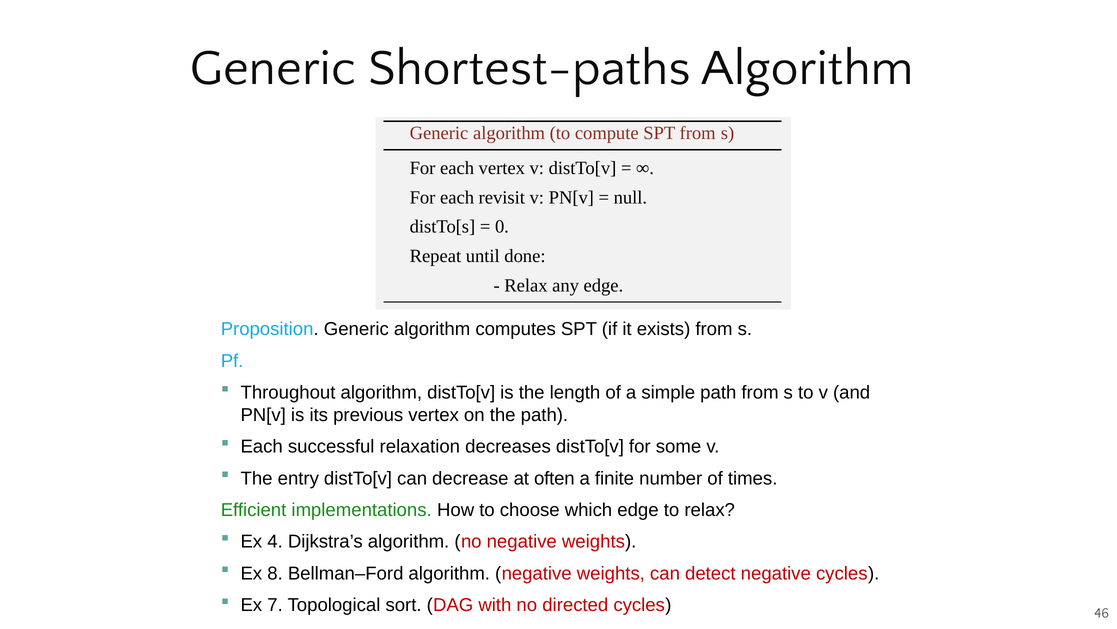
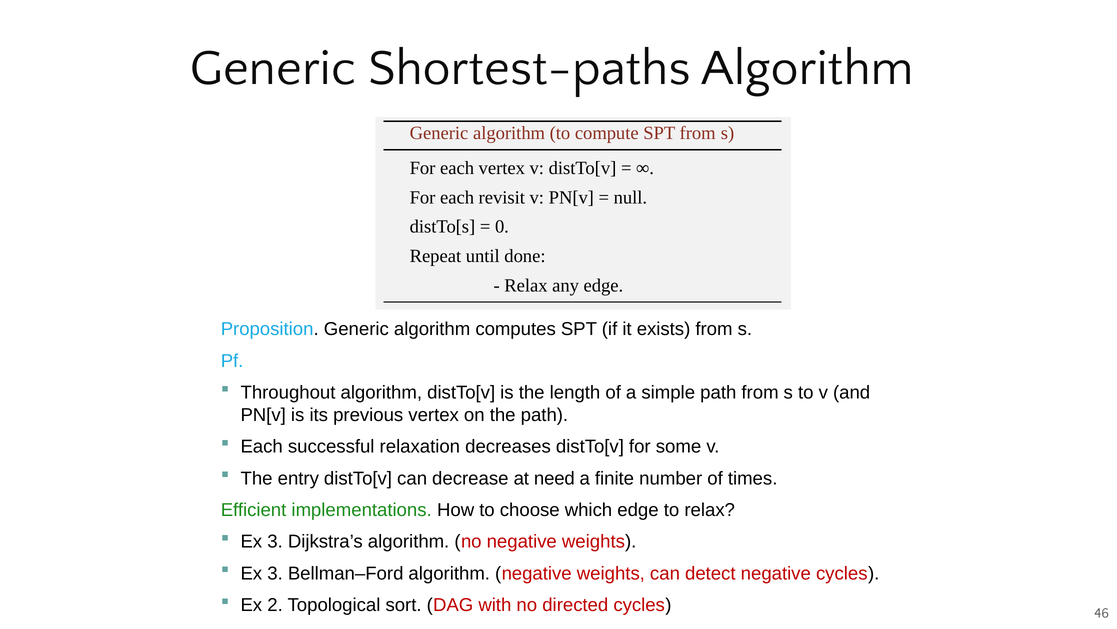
often: often -> need (554, 478)
4: 4 -> 3 (275, 541)
8: 8 -> 3 (275, 573)
7: 7 -> 2 (275, 604)
